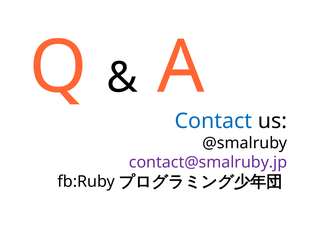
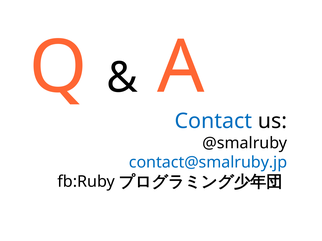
contact@smalruby.jp colour: purple -> blue (208, 163)
